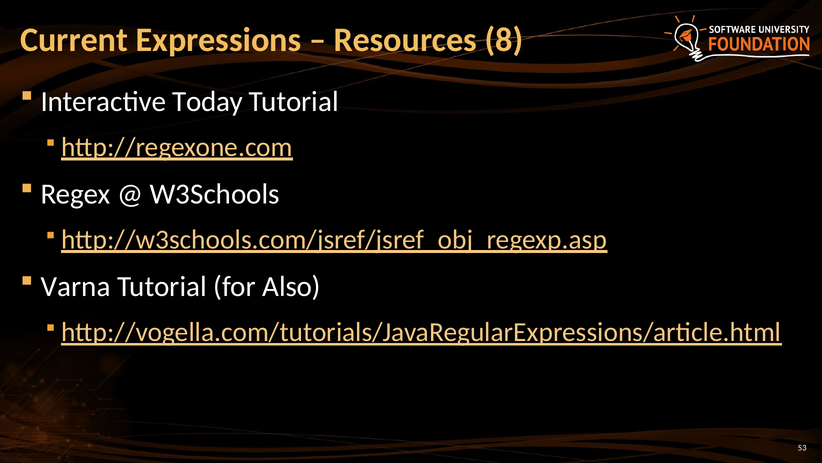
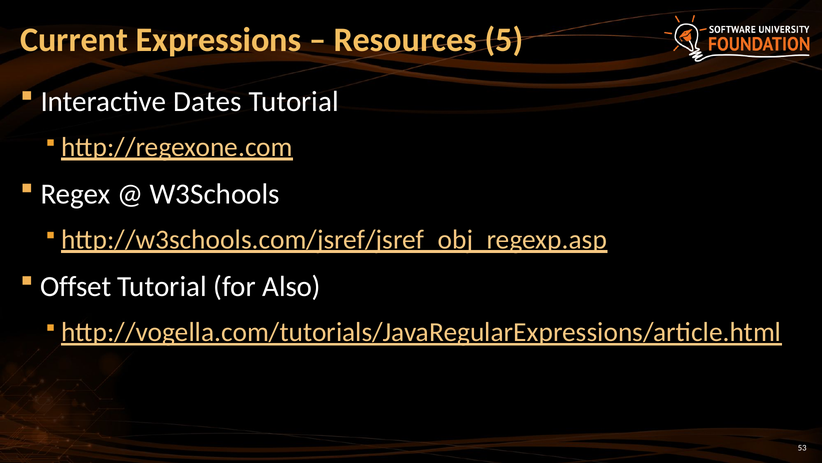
8: 8 -> 5 (504, 40)
Today: Today -> Dates (207, 101)
Varna: Varna -> Offset (76, 286)
